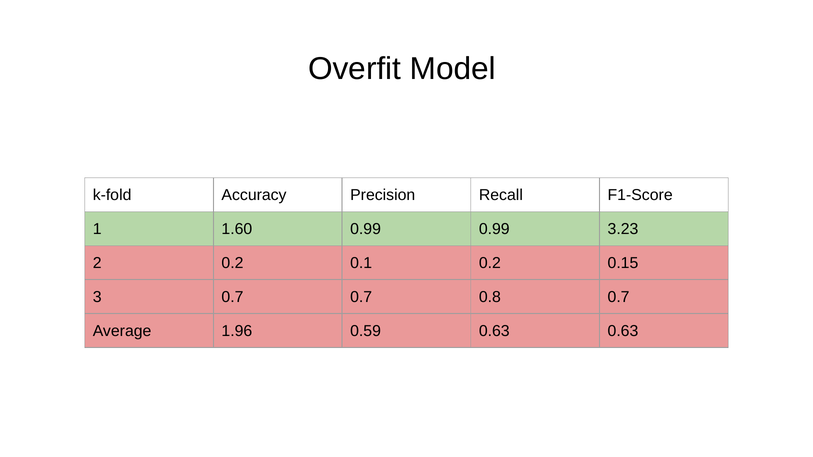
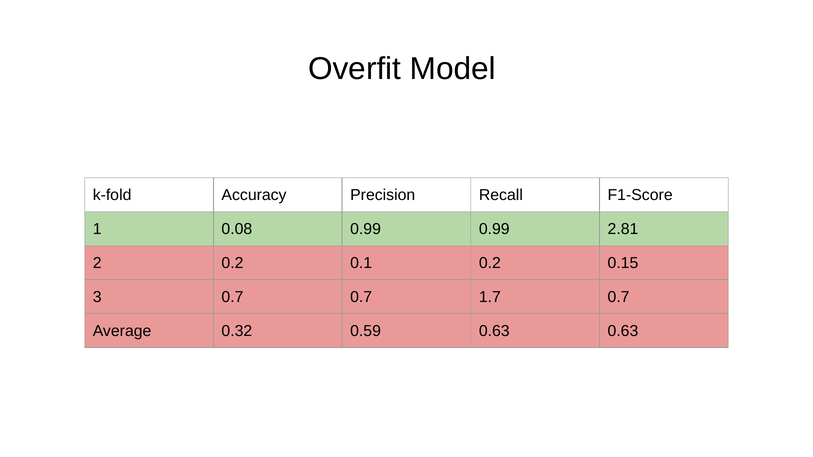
1.60: 1.60 -> 0.08 (237, 229)
3.23: 3.23 -> 2.81 (623, 229)
0.8: 0.8 -> 1.7 (490, 297)
1.96: 1.96 -> 0.32 (237, 331)
